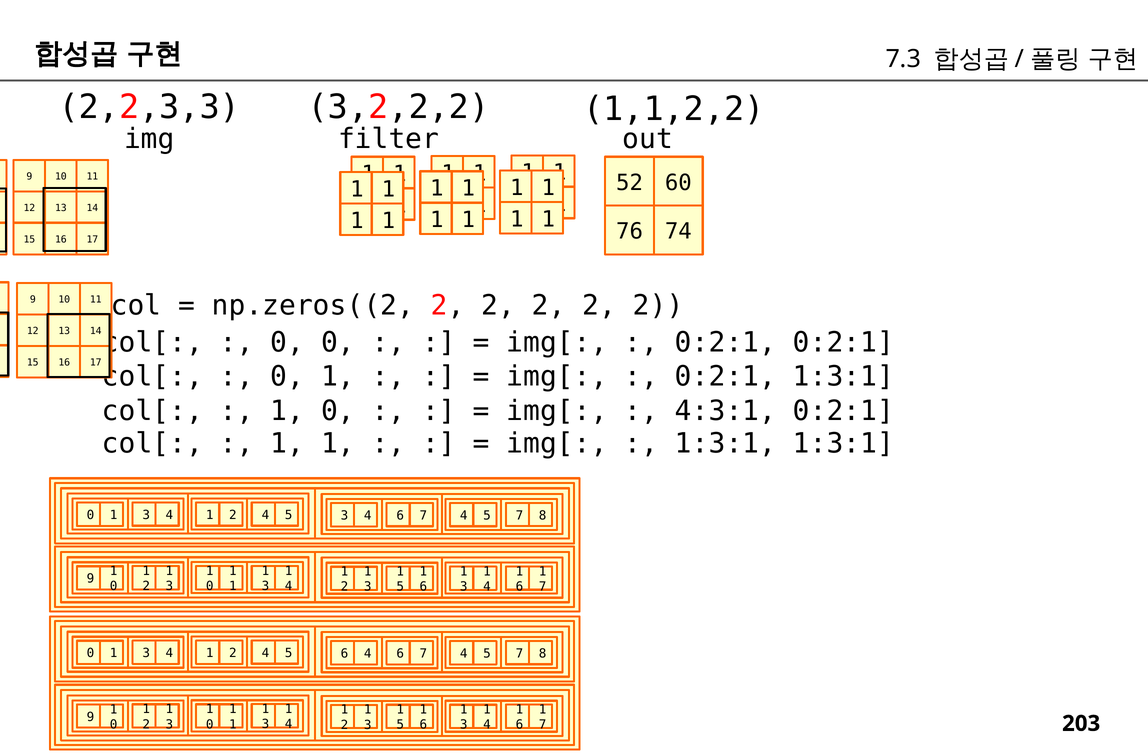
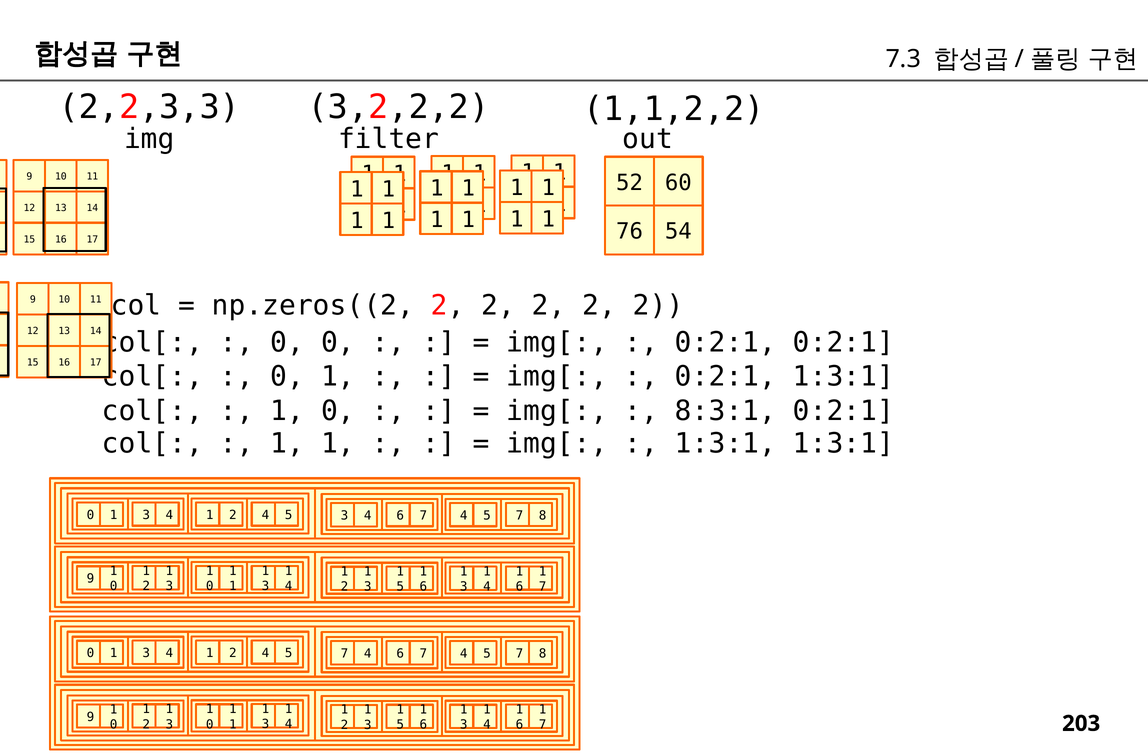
74: 74 -> 54 (678, 232)
4:3:1: 4:3:1 -> 8:3:1 (725, 411)
2 4 5 6: 6 -> 7 (345, 654)
